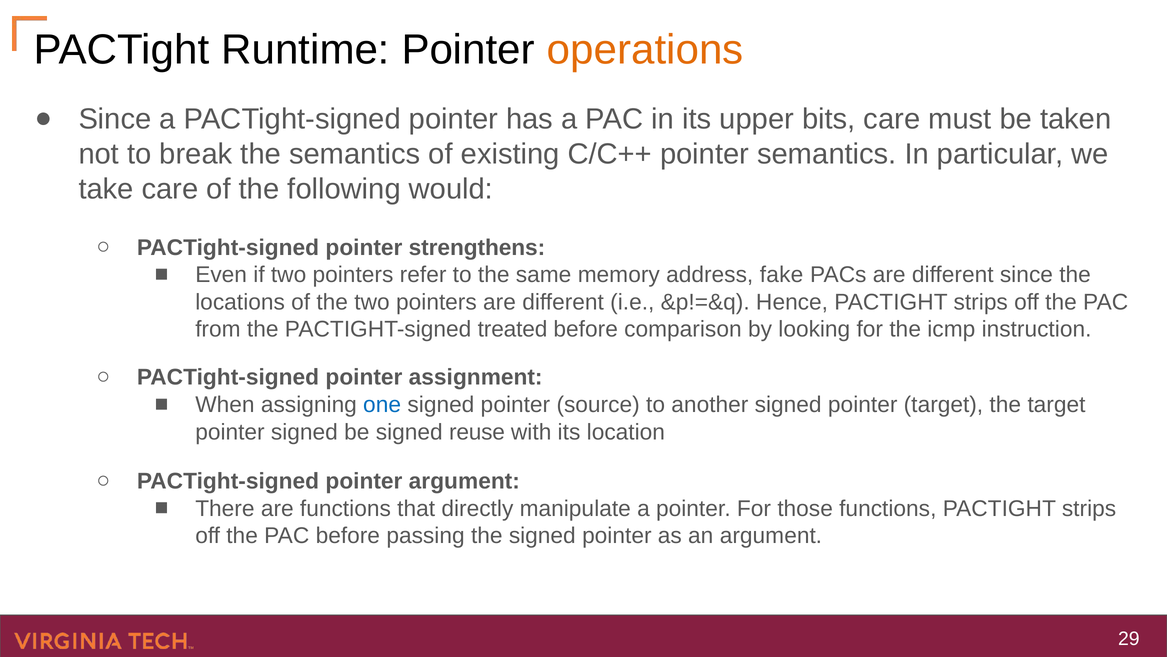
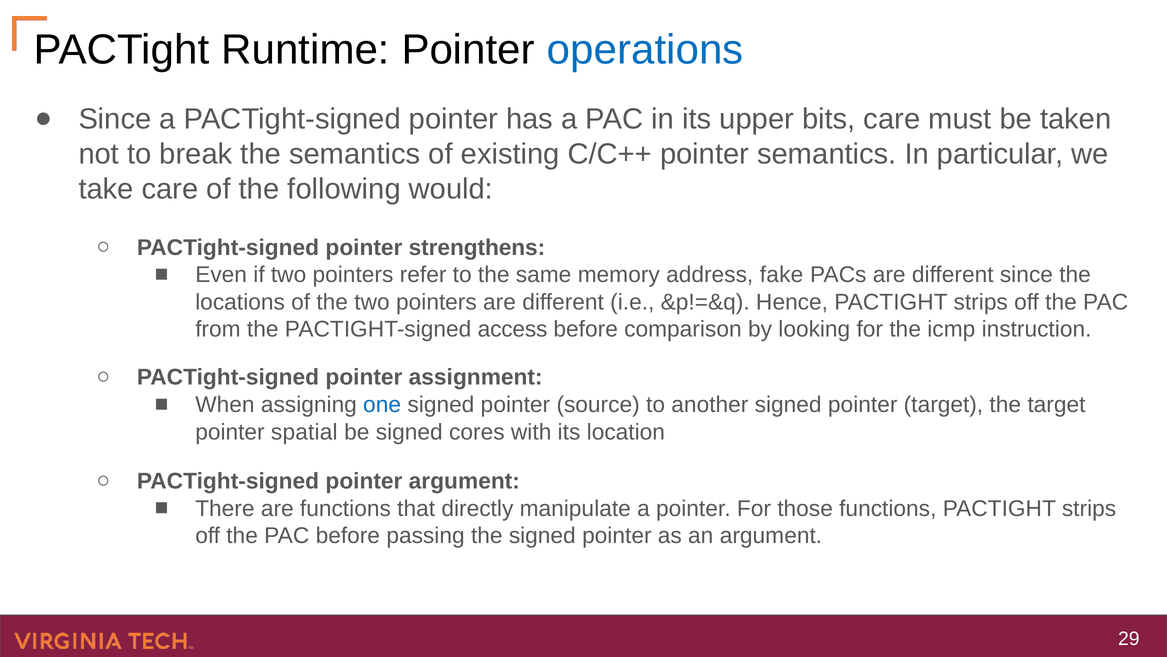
operations colour: orange -> blue (645, 50)
treated: treated -> access (513, 329)
pointer signed: signed -> spatial (304, 432)
reuse: reuse -> cores (477, 432)
